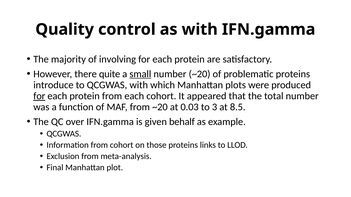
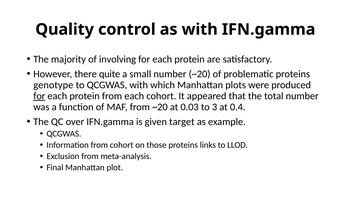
small underline: present -> none (140, 74)
introduce: introduce -> genotype (53, 85)
8.5: 8.5 -> 0.4 (238, 107)
behalf: behalf -> target (182, 122)
